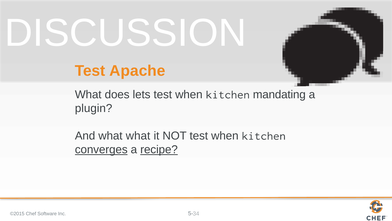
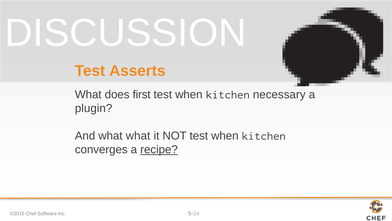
Apache: Apache -> Asserts (137, 71)
lets: lets -> first (142, 94)
mandating: mandating -> necessary (279, 94)
converges underline: present -> none (101, 149)
